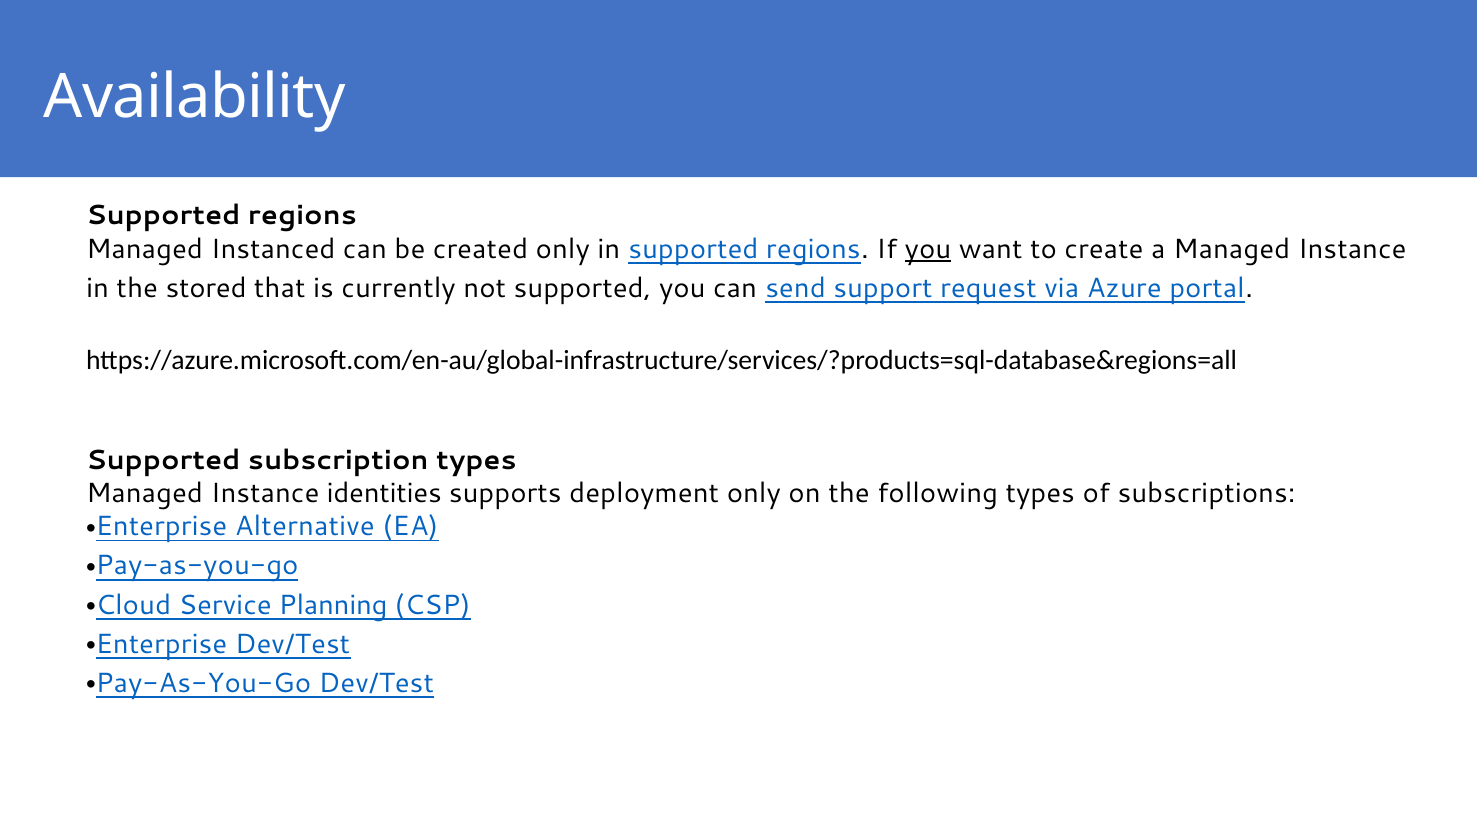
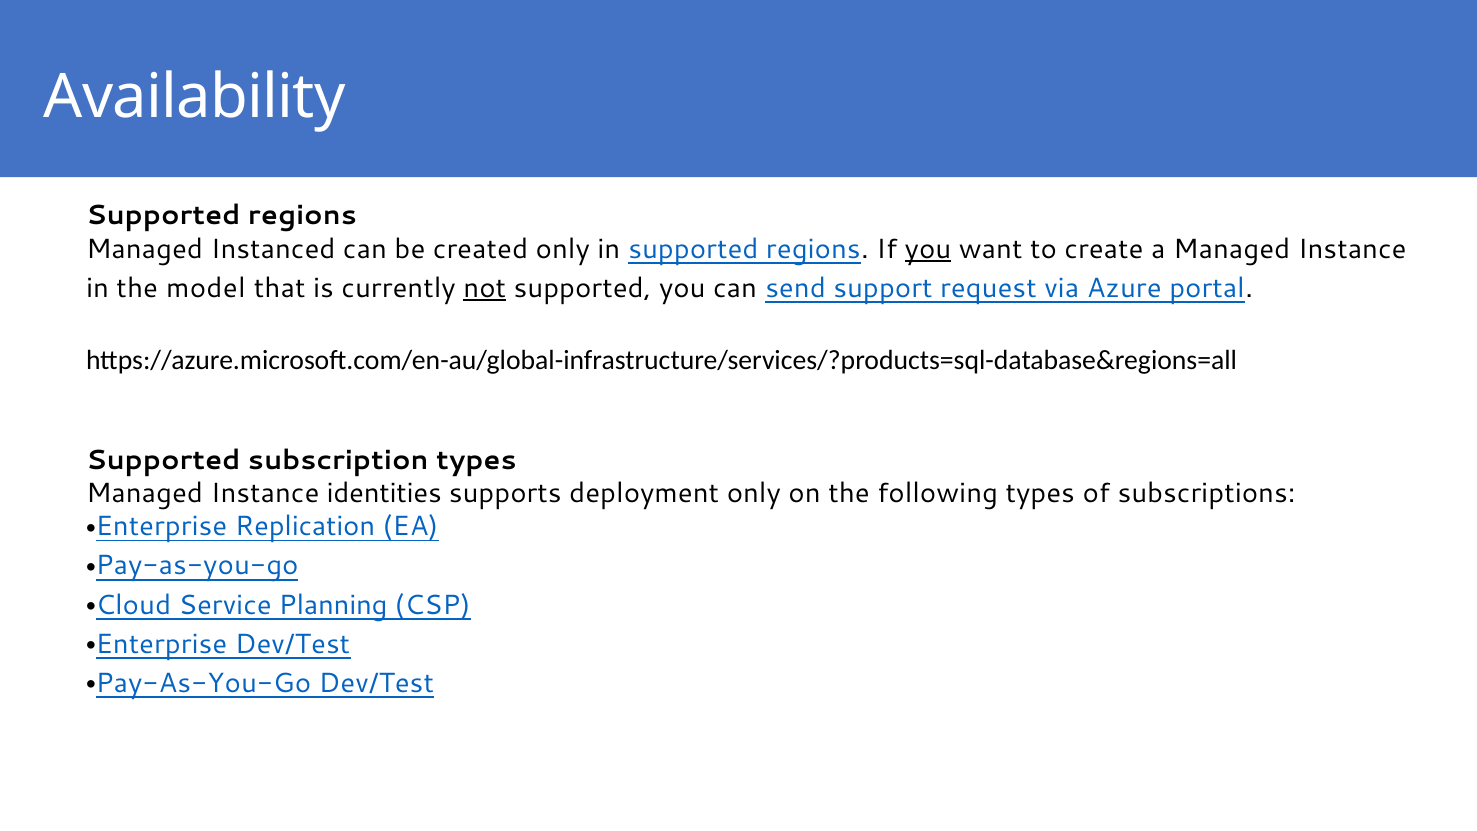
stored: stored -> model (206, 288)
not underline: none -> present (485, 288)
Alternative: Alternative -> Replication (305, 527)
